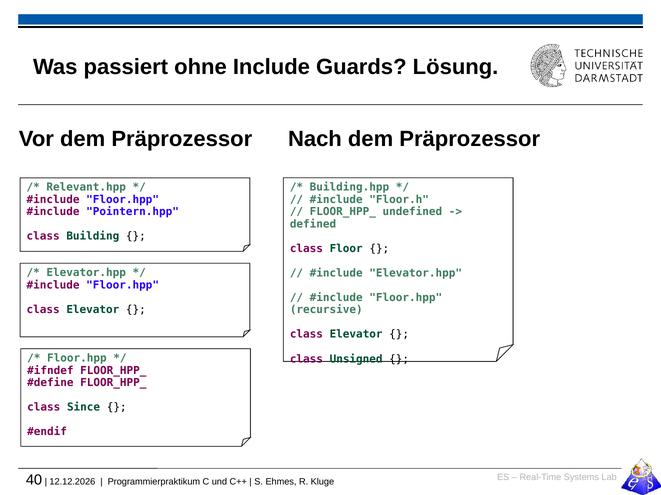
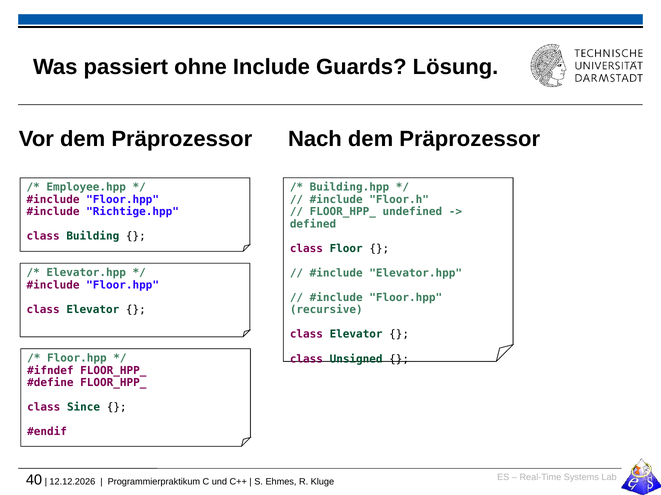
Relevant.hpp: Relevant.hpp -> Employee.hpp (86, 188)
Pointern.hpp: Pointern.hpp -> Richtige.hpp (133, 212)
